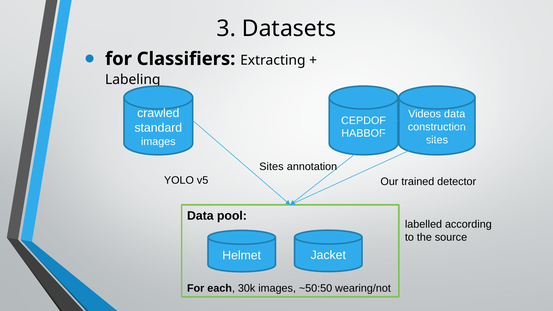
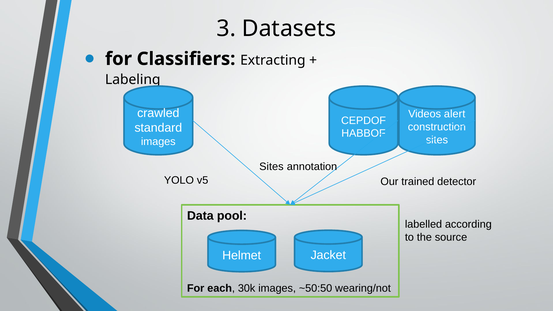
Videos data: data -> alert (455, 114)
